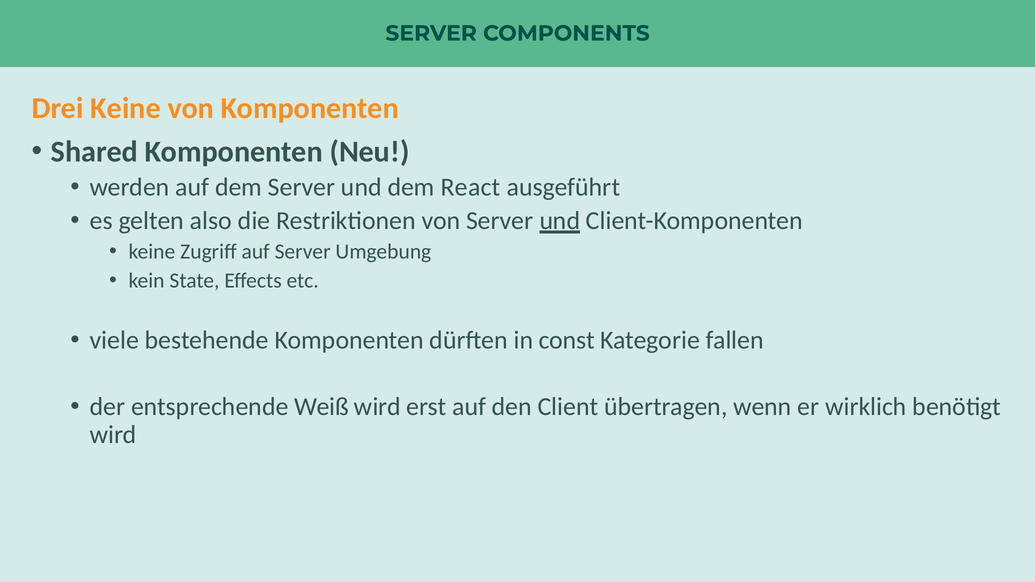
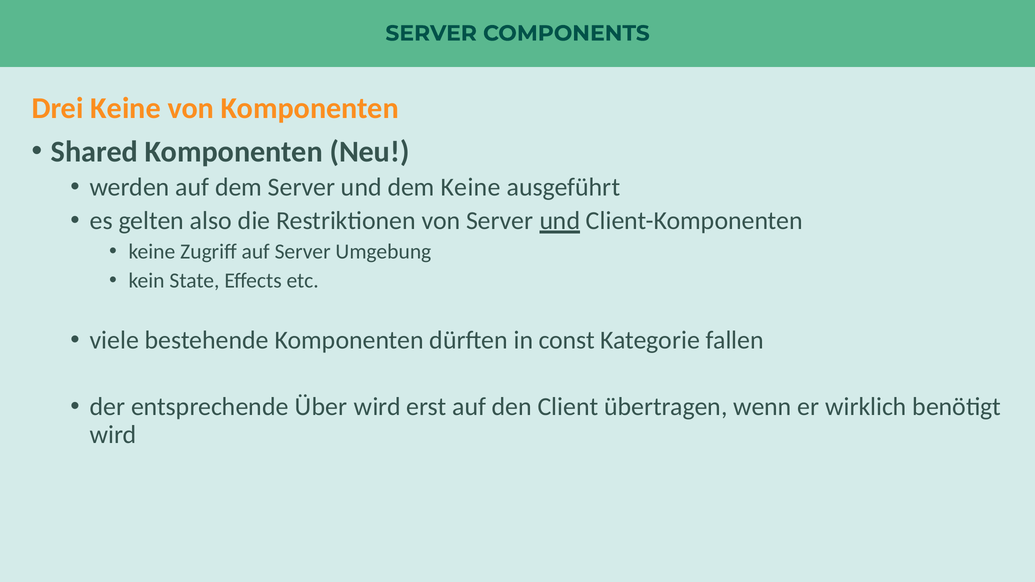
dem React: React -> Keine (471, 188)
Weiß: Weiß -> Über (321, 407)
